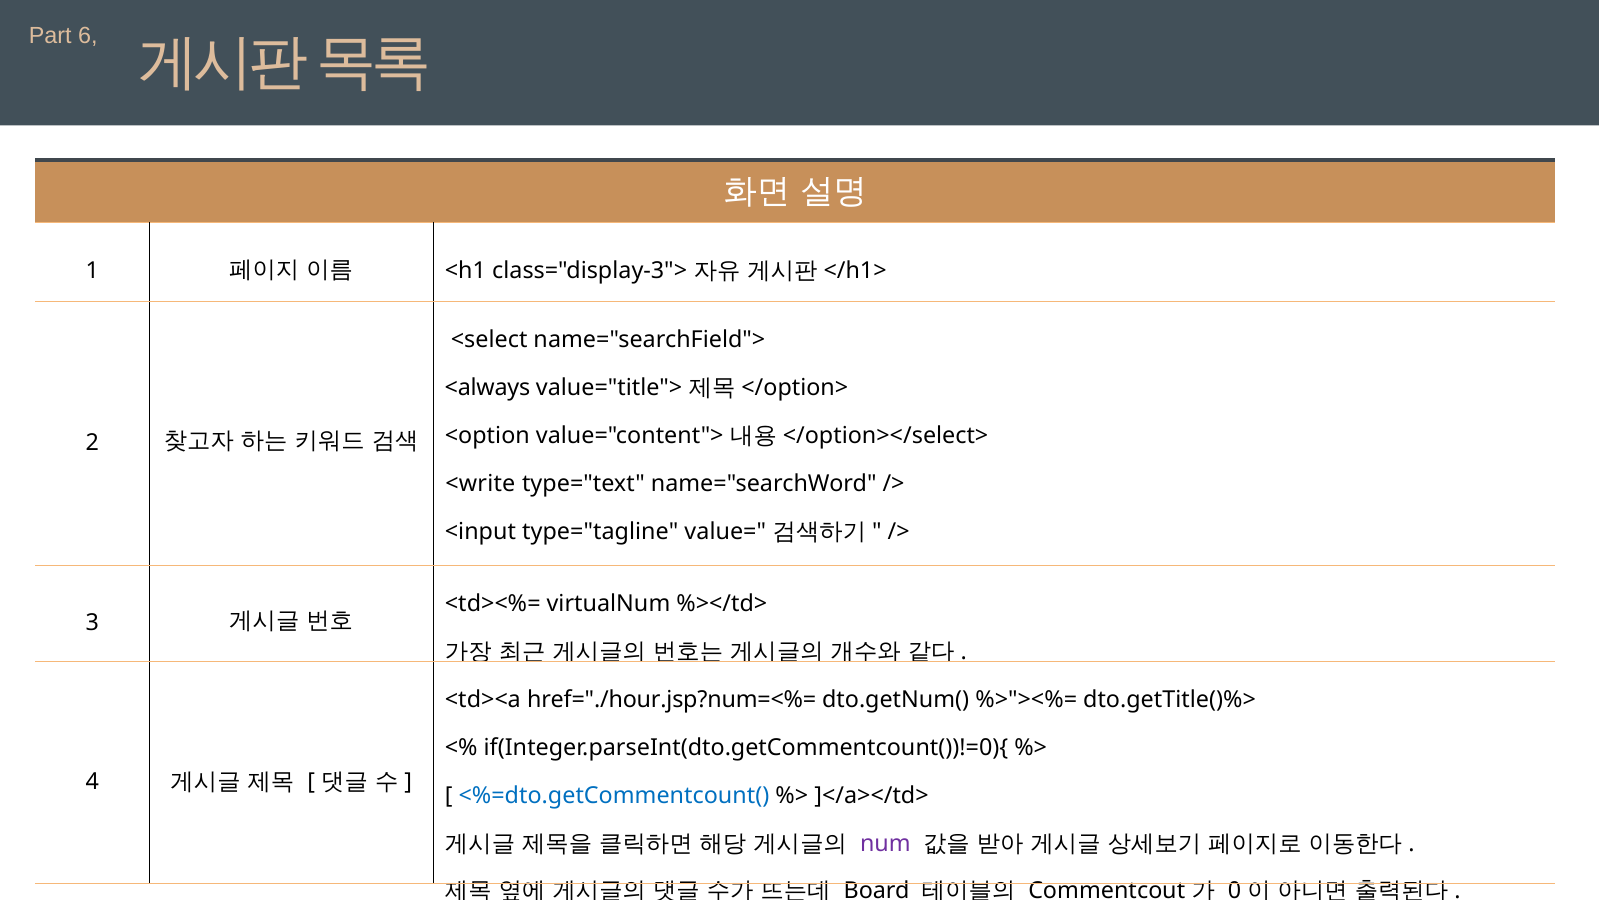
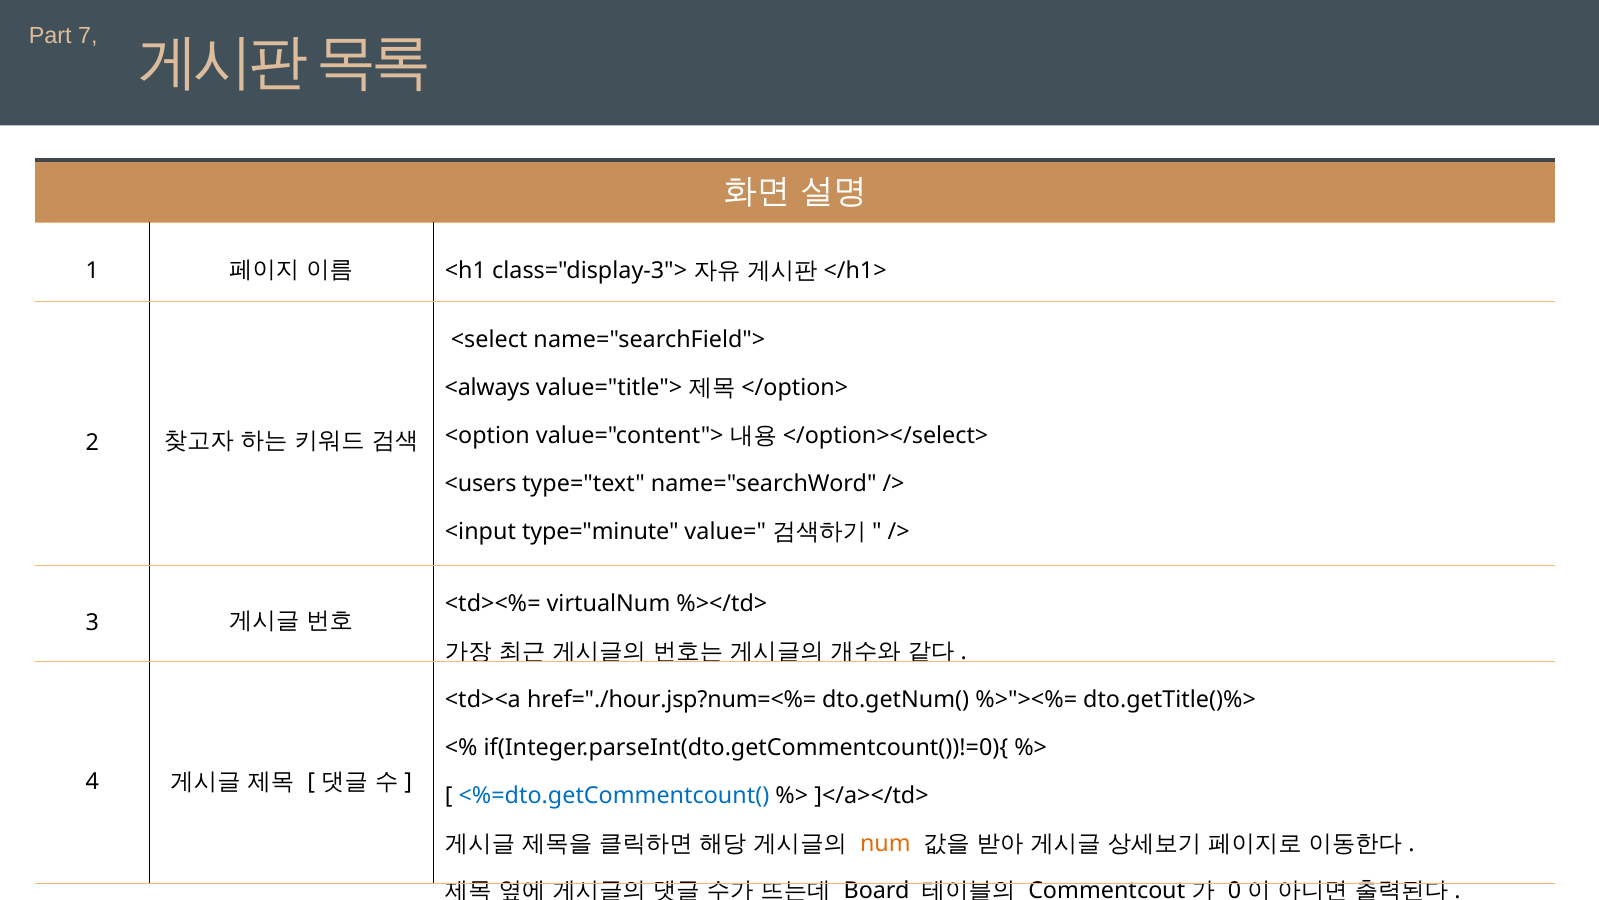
6: 6 -> 7 (88, 36)
<write: <write -> <users (481, 483)
type="tagline: type="tagline -> type="minute (600, 531)
num colour: purple -> orange (885, 843)
